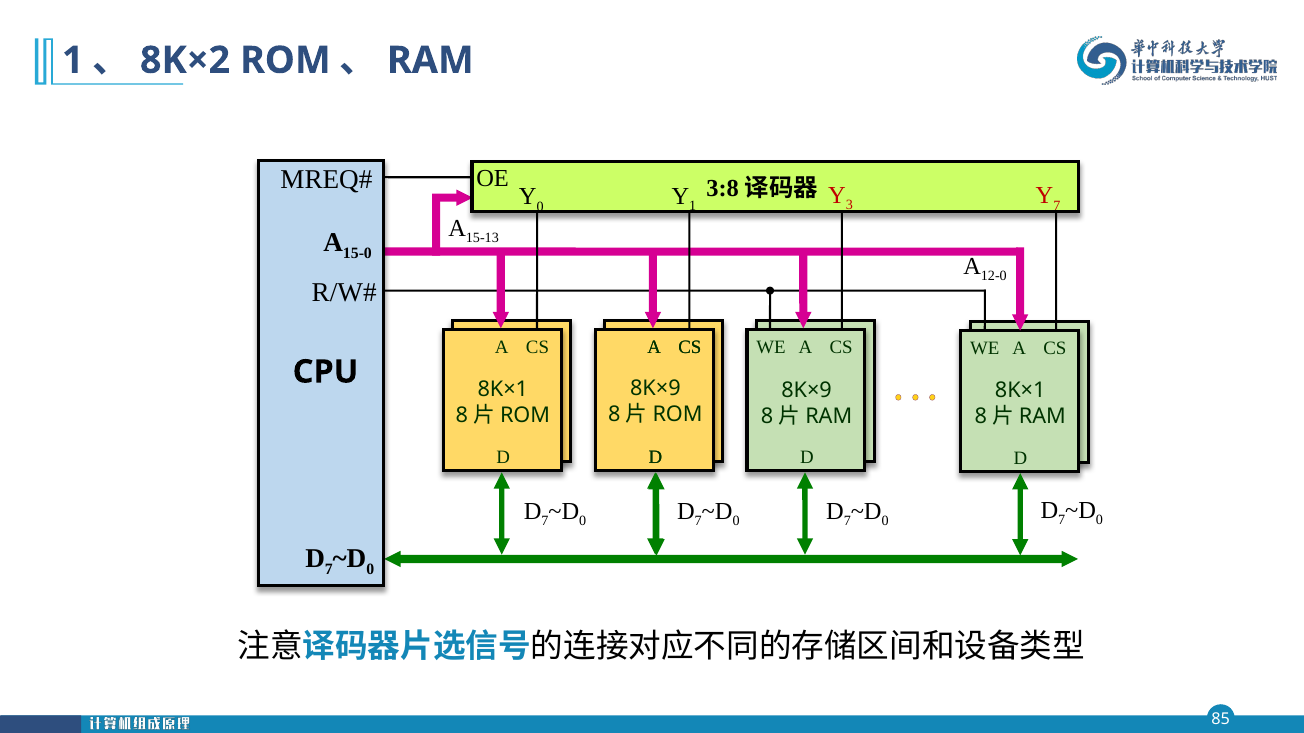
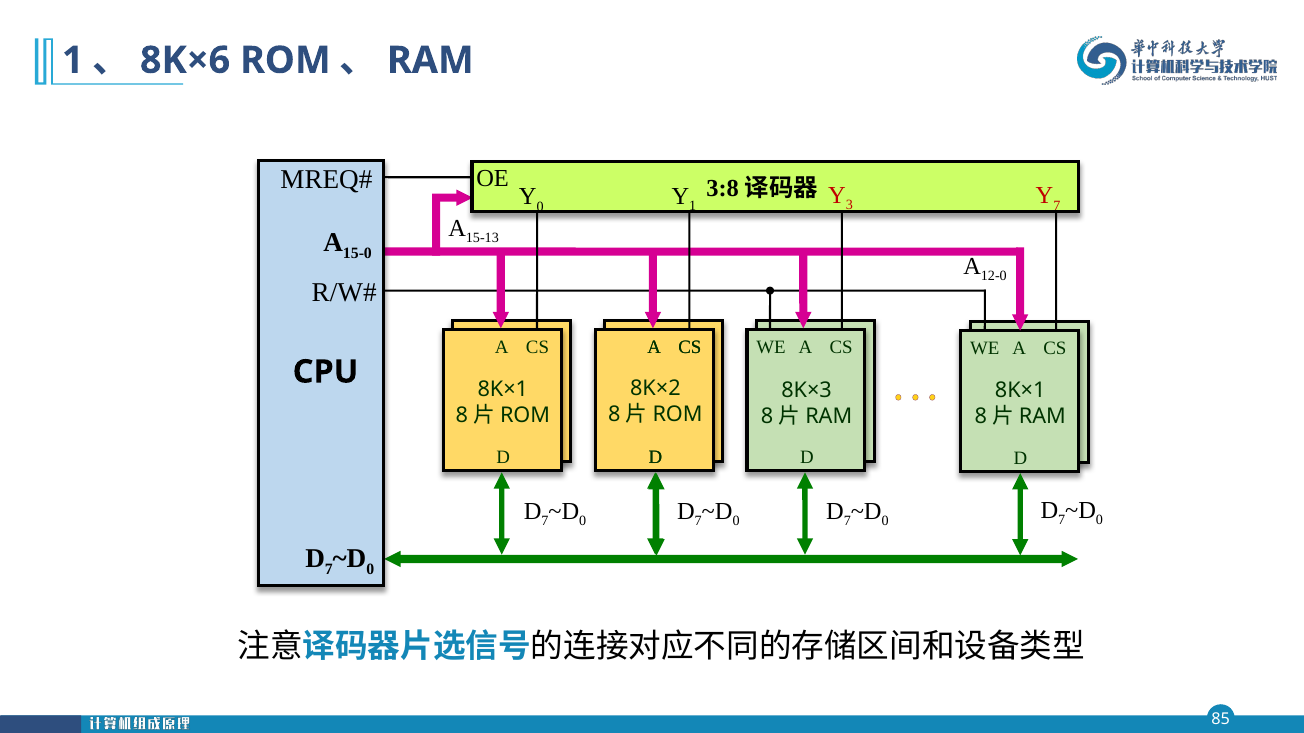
8K×2: 8K×2 -> 8K×6 (185, 60)
8K×9: 8K×9 -> 8K×2 (655, 389)
8K×9: 8K×9 -> 8K×3 (807, 391)
